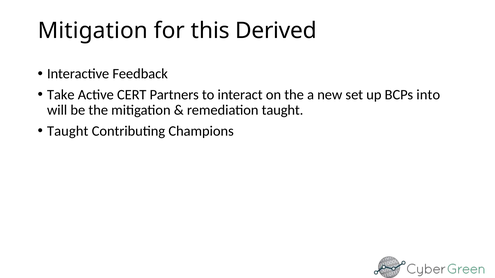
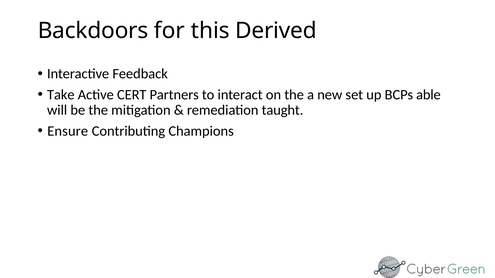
Mitigation: Mitigation -> Backdoors (93, 31)
into: into -> able (428, 95)
Taught: Taught -> Ensure (68, 131)
